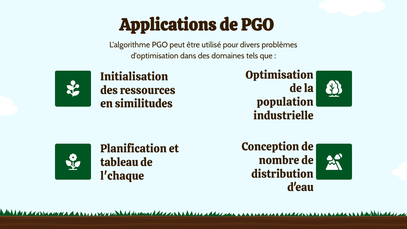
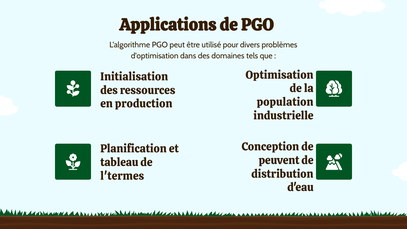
similitudes: similitudes -> production (144, 104)
nombre: nombre -> peuvent (279, 160)
l'chaque: l'chaque -> l'termes (122, 176)
